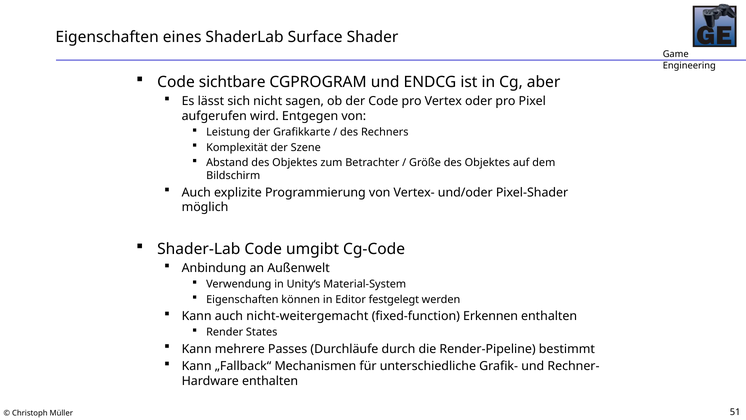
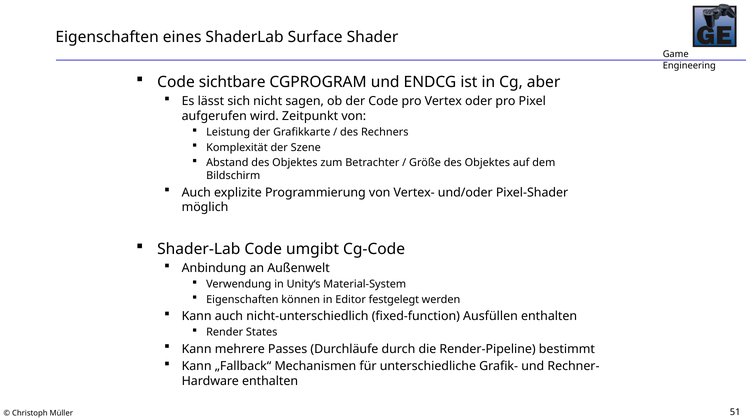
Entgegen: Entgegen -> Zeitpunkt (310, 116)
nicht-weitergemacht: nicht-weitergemacht -> nicht-unterschiedlich (307, 316)
Erkennen: Erkennen -> Ausfüllen (491, 316)
